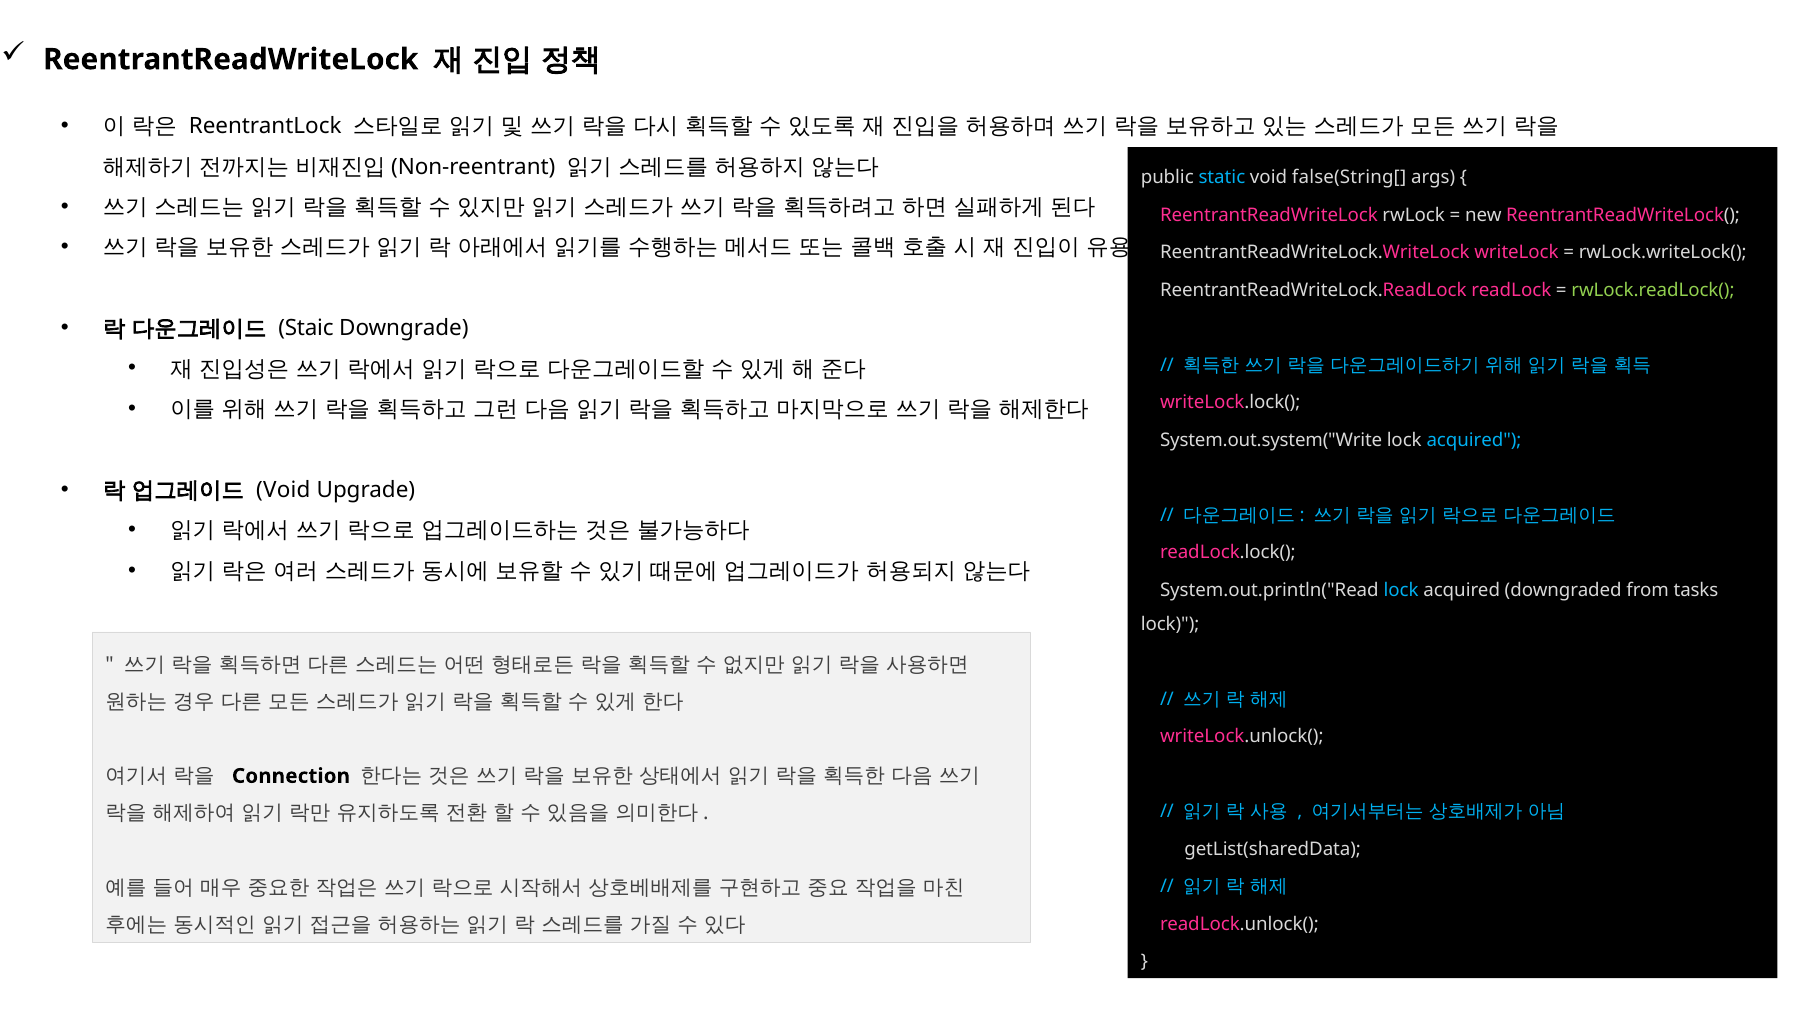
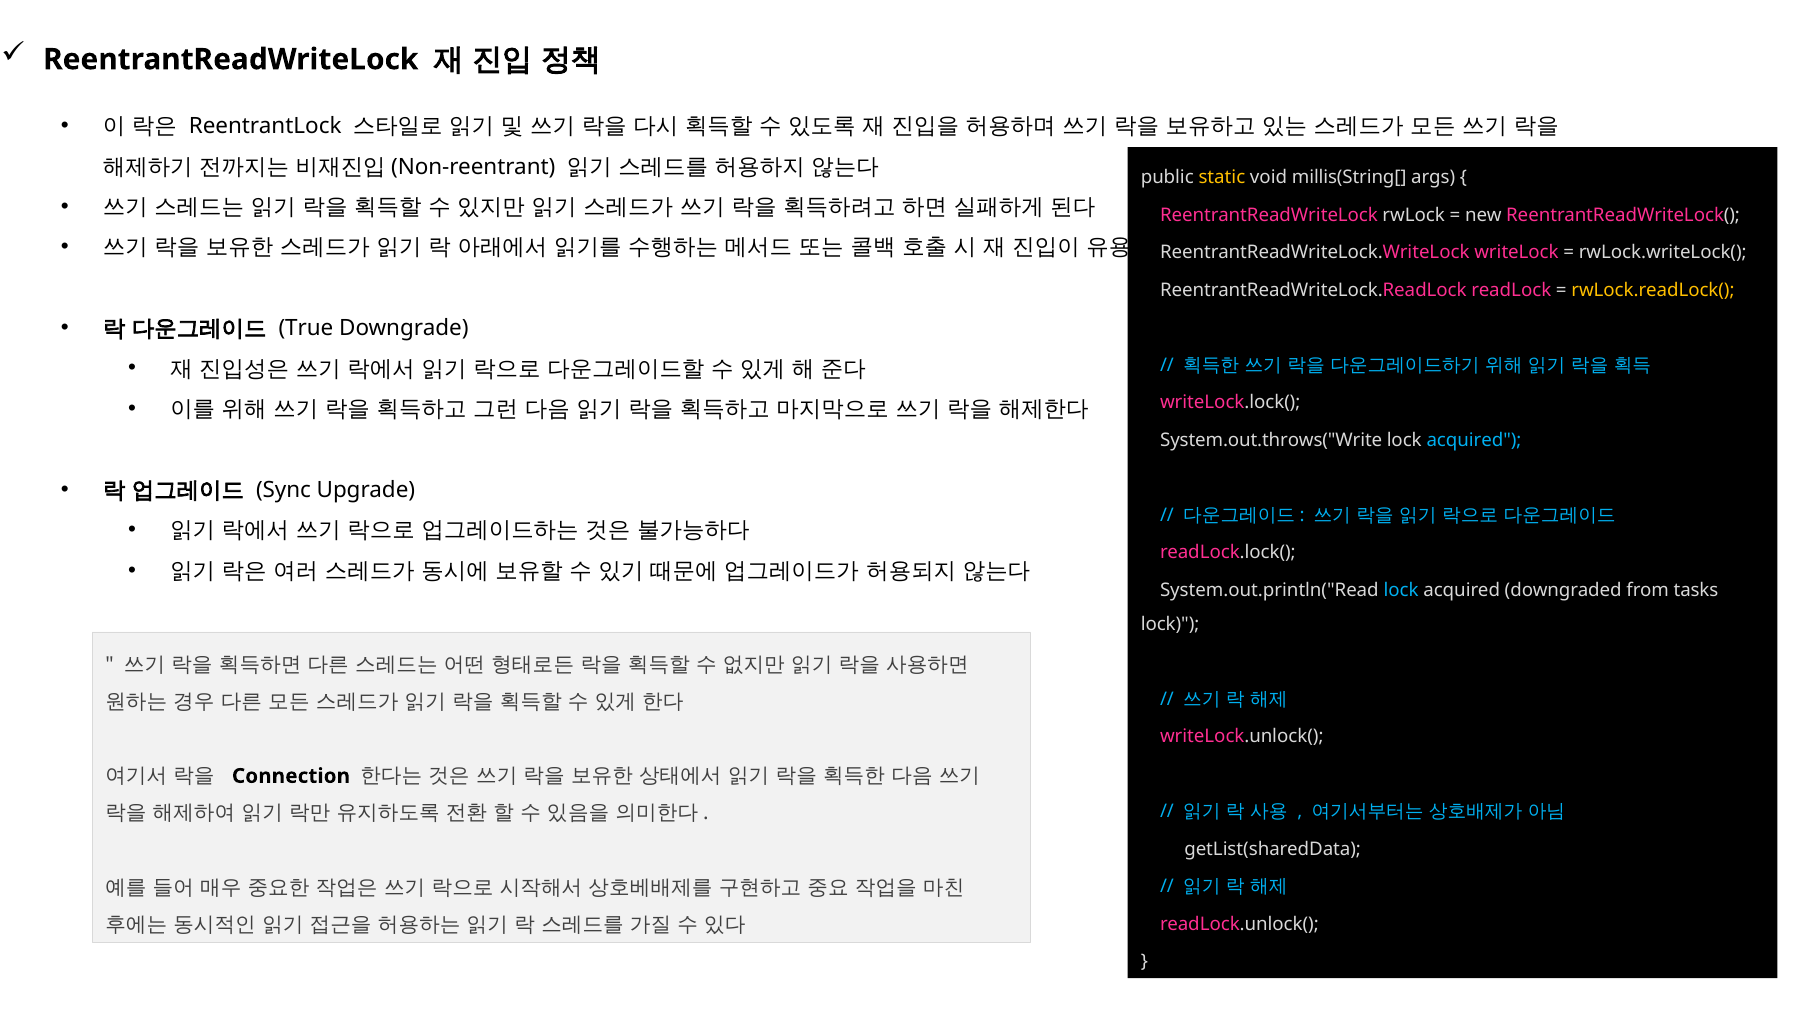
static colour: light blue -> yellow (1222, 177)
false(String[: false(String[ -> millis(String[ (1349, 177)
rwLock.readLock( colour: light green -> yellow (1653, 290)
Staic: Staic -> True (306, 328)
System.out.system("Write: System.out.system("Write -> System.out.throws("Write (1271, 440)
Void: Void -> Sync (283, 490)
